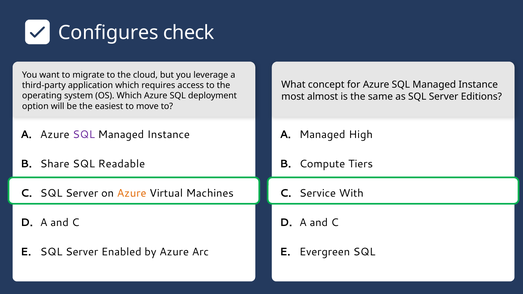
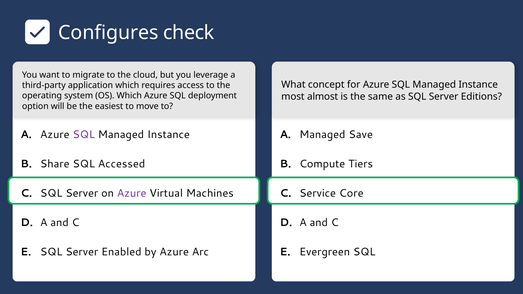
High: High -> Save (361, 135)
Readable: Readable -> Accessed (122, 164)
Azure colour: orange -> purple (132, 193)
With: With -> Core (351, 193)
